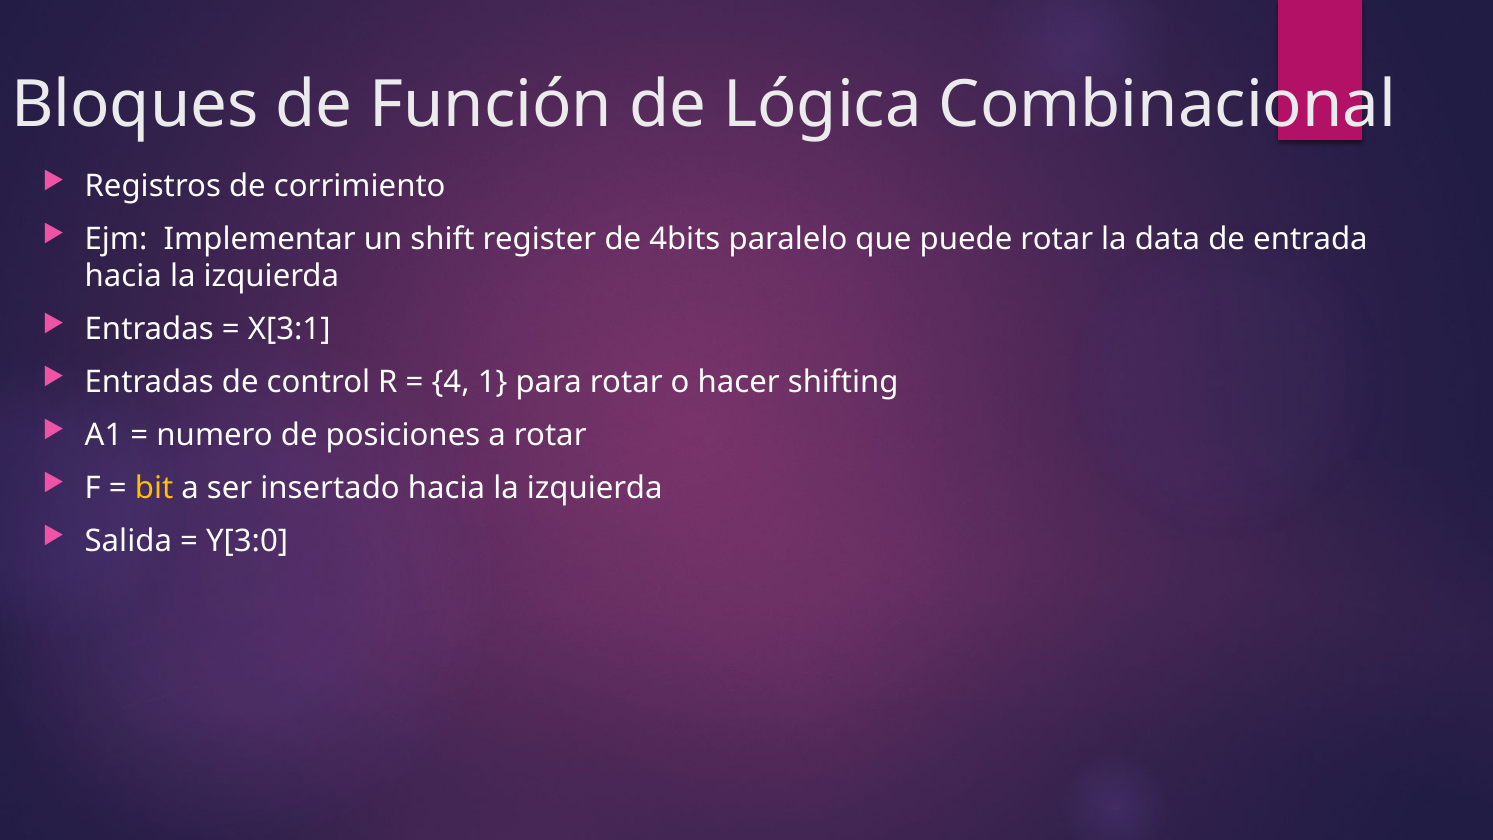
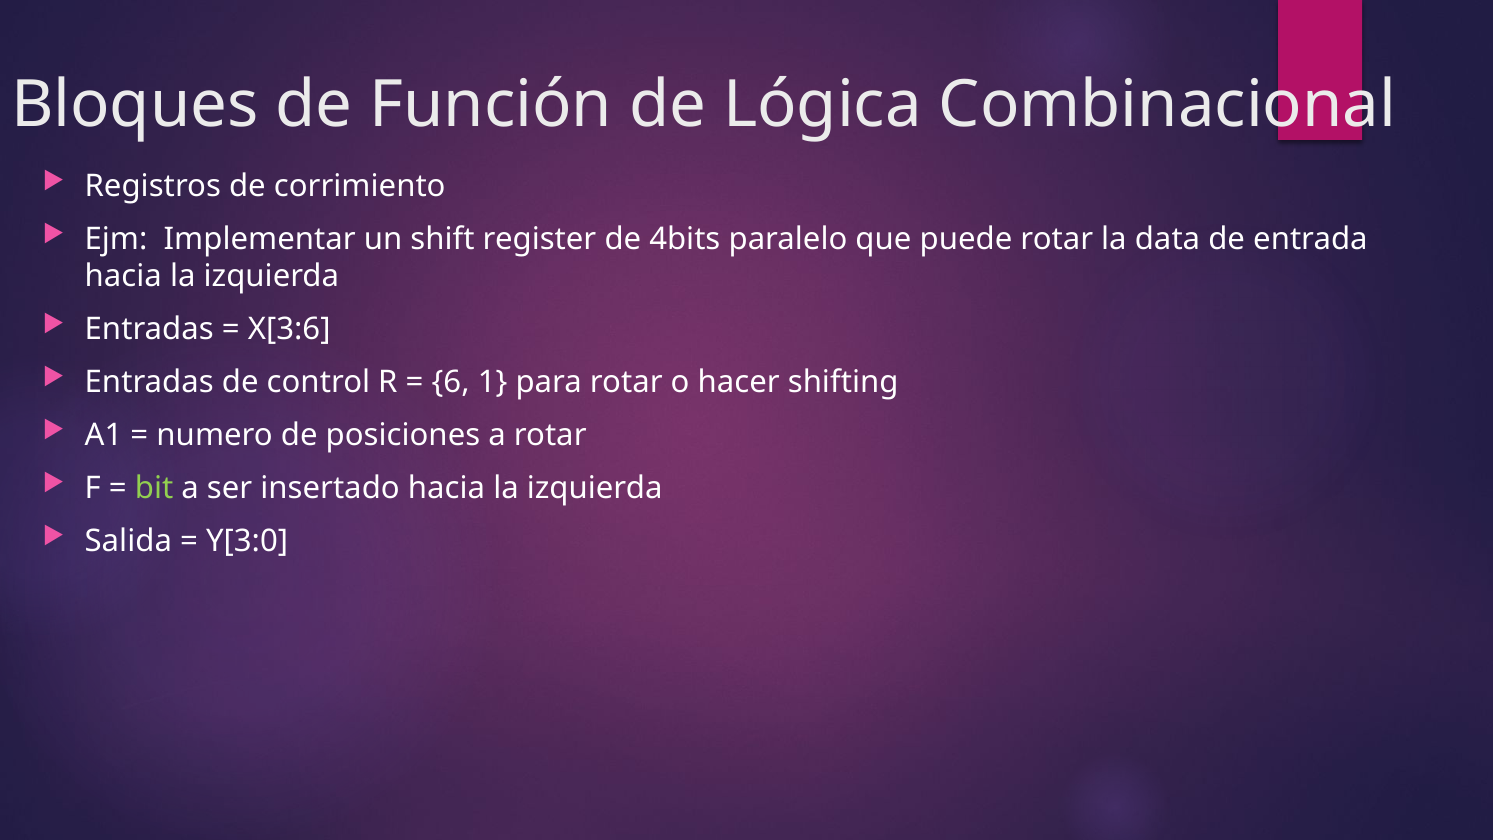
X[3:1: X[3:1 -> X[3:6 (289, 329)
4: 4 -> 6 (451, 382)
bit colour: yellow -> light green (154, 488)
